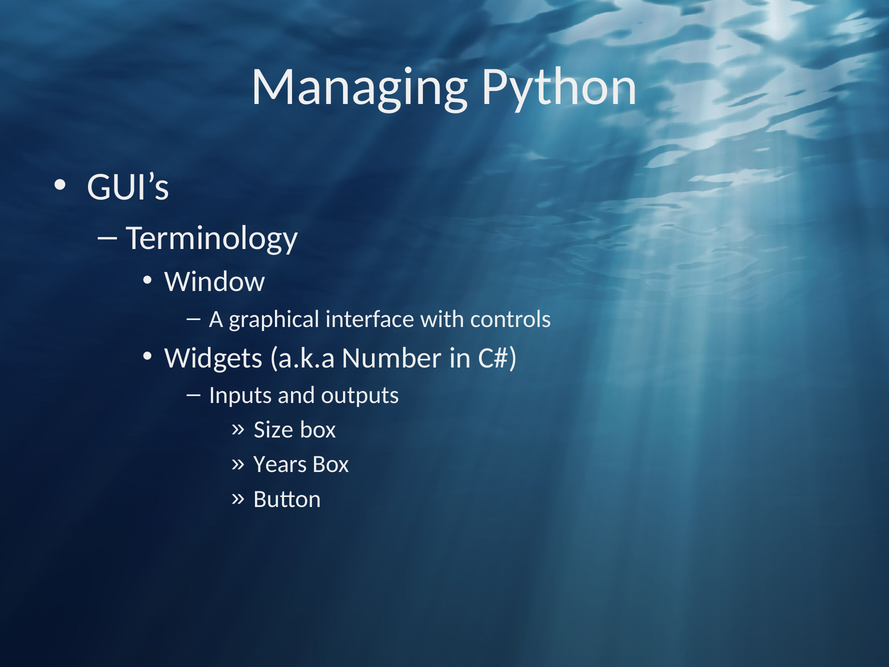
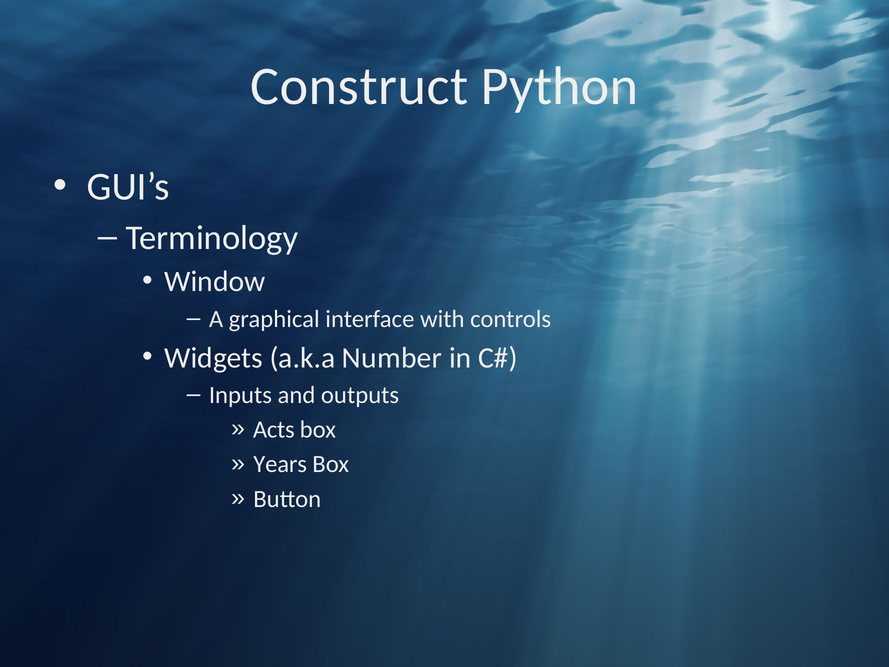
Managing: Managing -> Construct (359, 86)
Size: Size -> Acts (274, 430)
